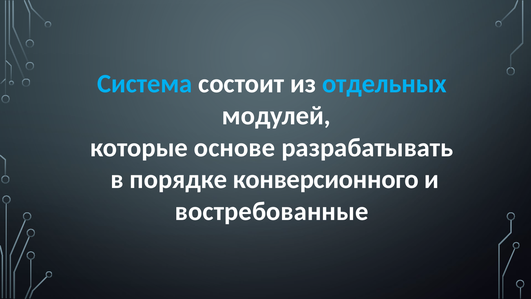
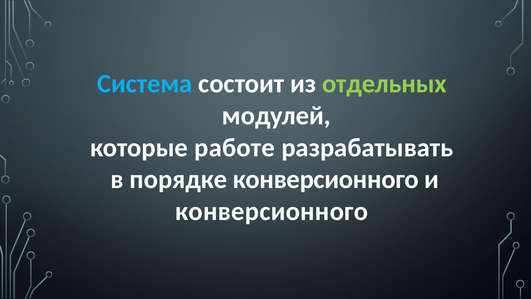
отдельных colour: light blue -> light green (384, 84)
основе: основе -> работе (235, 147)
востребованные: востребованные -> конверсионного (272, 211)
